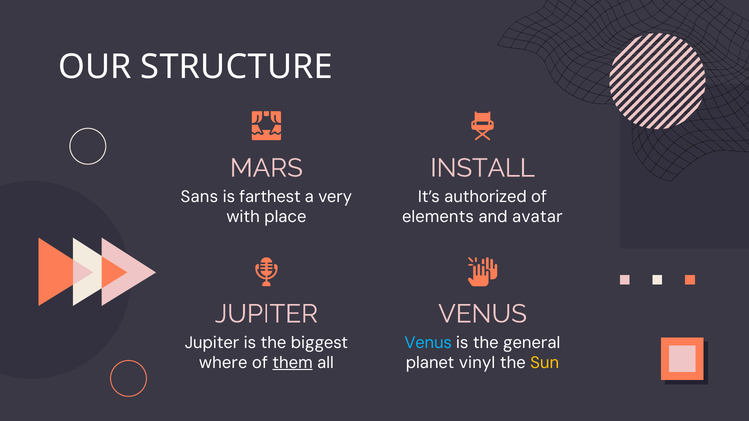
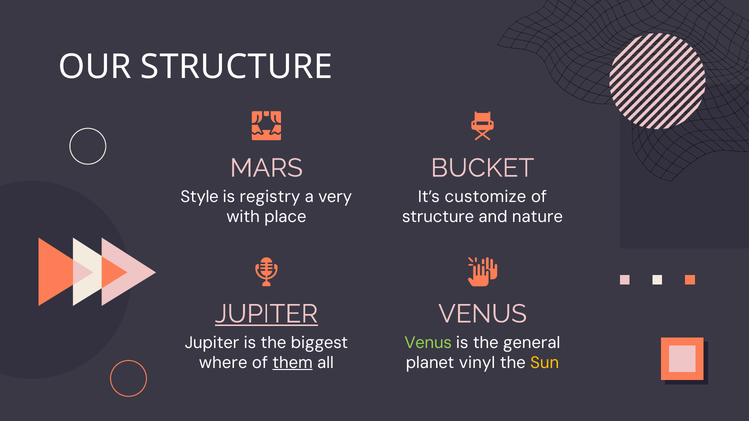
INSTALL: INSTALL -> BUCKET (483, 168)
Sans: Sans -> Style (200, 197)
farthest: farthest -> registry (270, 197)
authorized: authorized -> customize (485, 197)
elements: elements -> structure (438, 217)
avatar: avatar -> nature (537, 217)
JUPITER underline: none -> present (266, 314)
Venus colour: light blue -> light green (428, 343)
